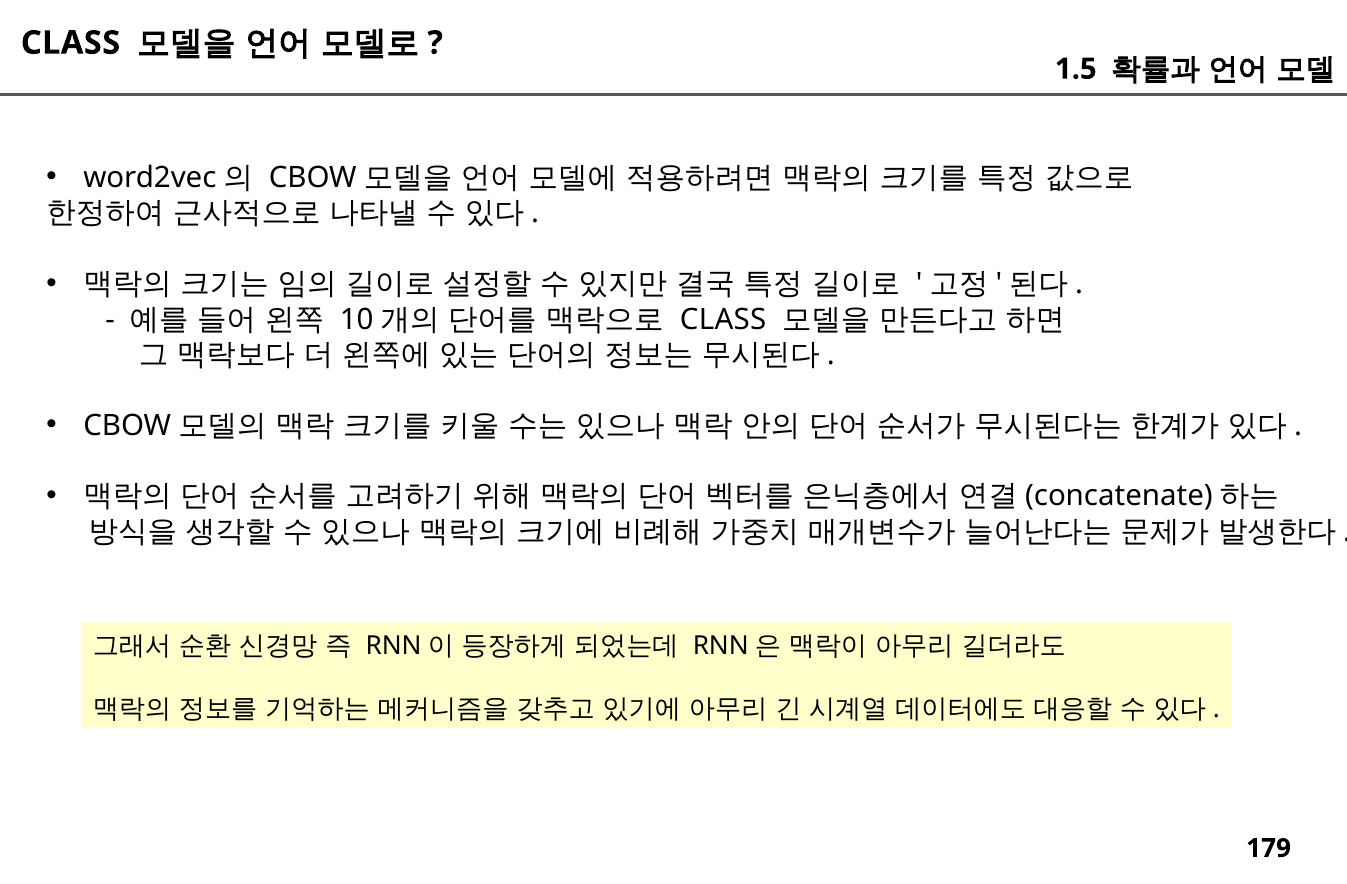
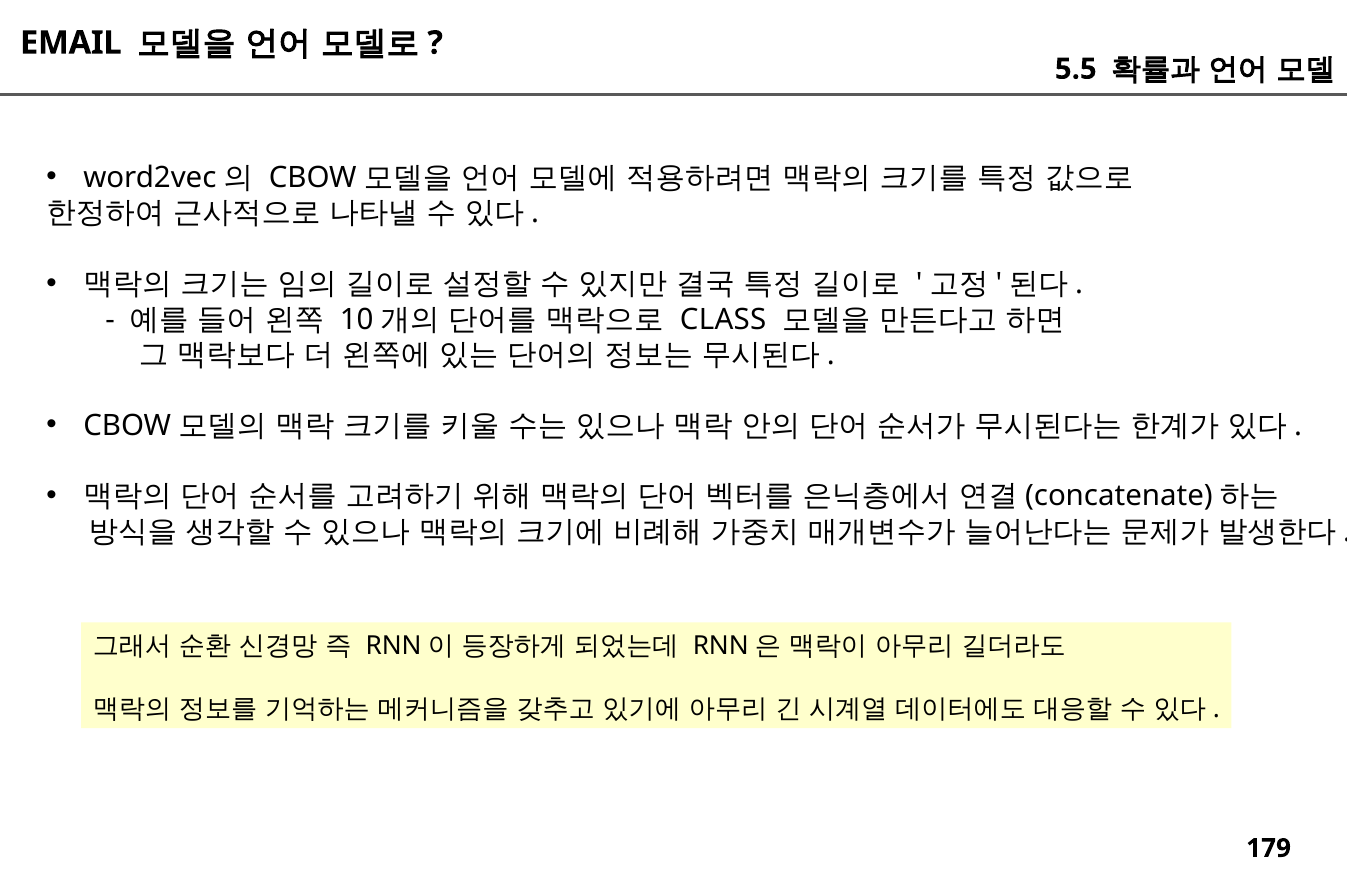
CLASS: CLASS -> EMAIL (71, 43)
1.5: 1.5 -> 5.5 (1076, 69)
